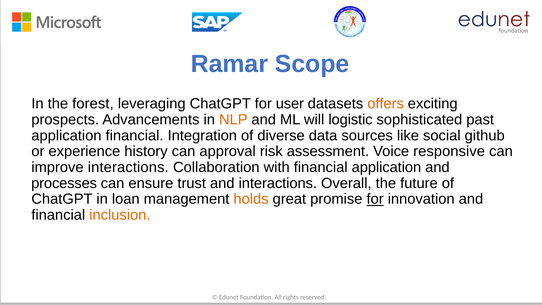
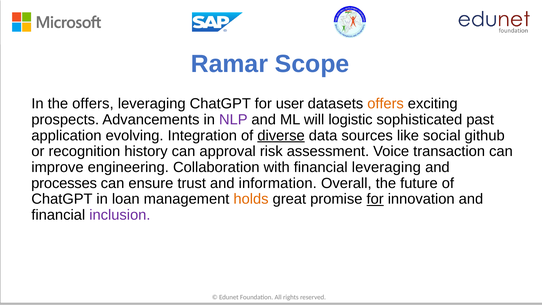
the forest: forest -> offers (93, 104)
NLP colour: orange -> purple (233, 120)
application financial: financial -> evolving (135, 135)
diverse underline: none -> present (281, 135)
experience: experience -> recognition (84, 151)
responsive: responsive -> transaction (449, 151)
improve interactions: interactions -> engineering (128, 167)
financial application: application -> leveraging (386, 167)
and interactions: interactions -> information (278, 183)
inclusion colour: orange -> purple (120, 215)
